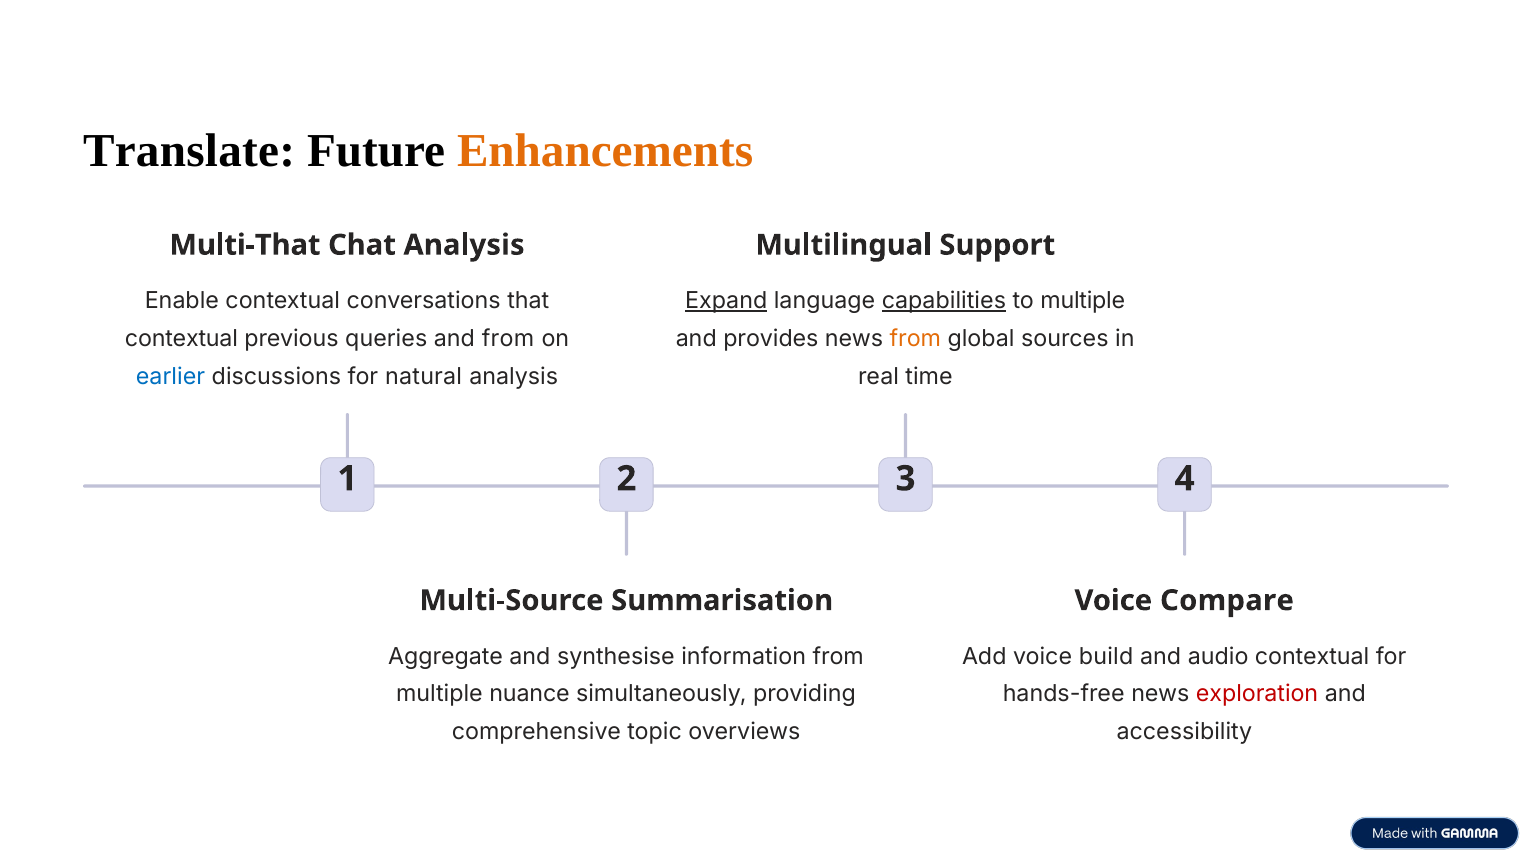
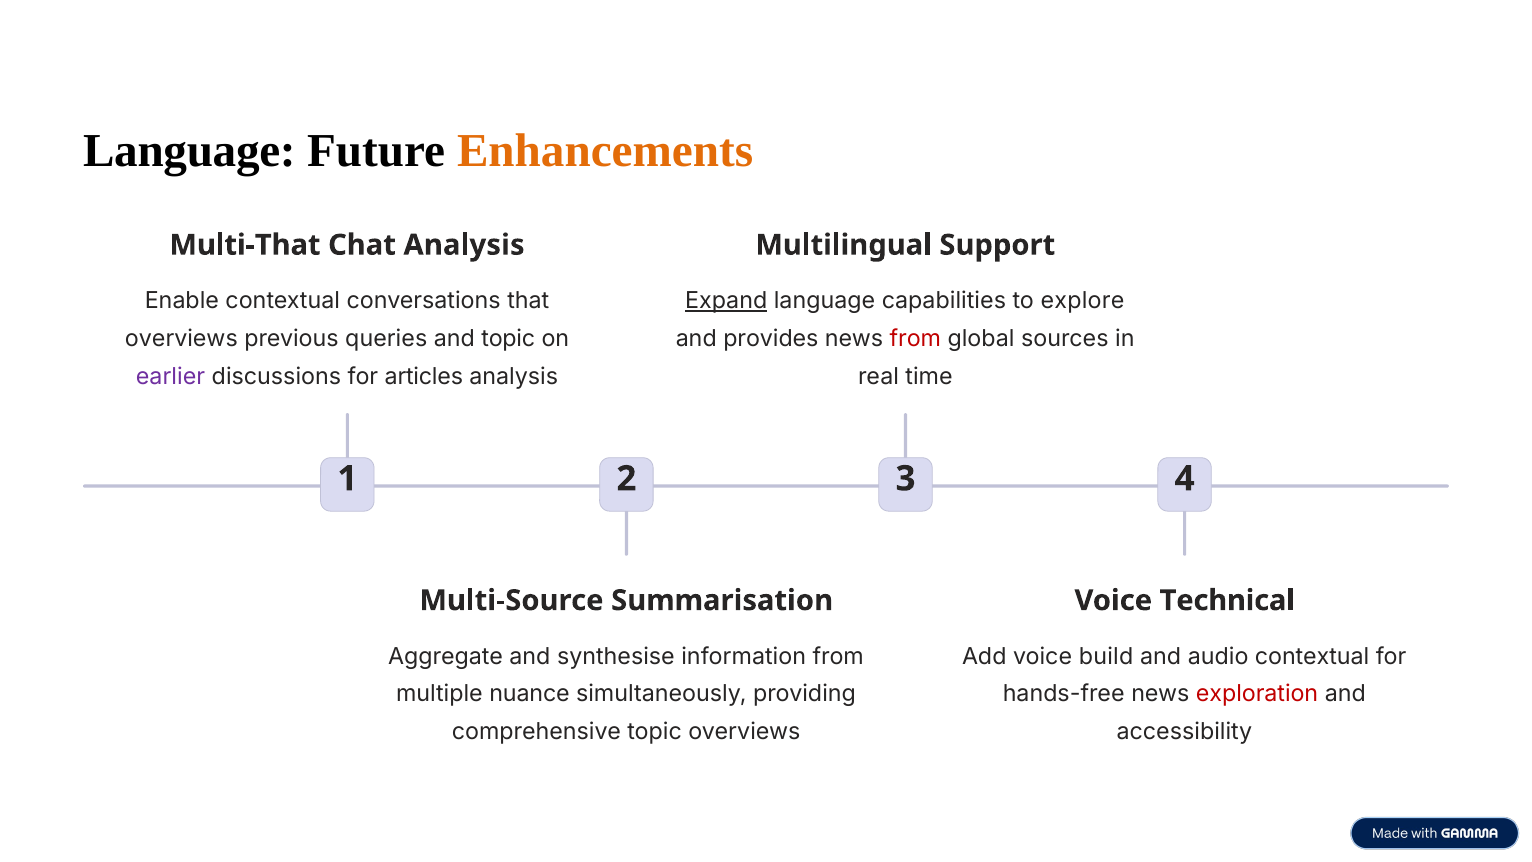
Translate: Translate -> Language (189, 151)
capabilities underline: present -> none (944, 301)
to multiple: multiple -> explore (1083, 301)
contextual: contextual -> overviews (181, 339)
and from: from -> topic (508, 339)
from colour: orange -> red (915, 339)
earlier colour: blue -> purple (170, 377)
natural: natural -> articles (424, 377)
Compare: Compare -> Technical (1227, 600)
